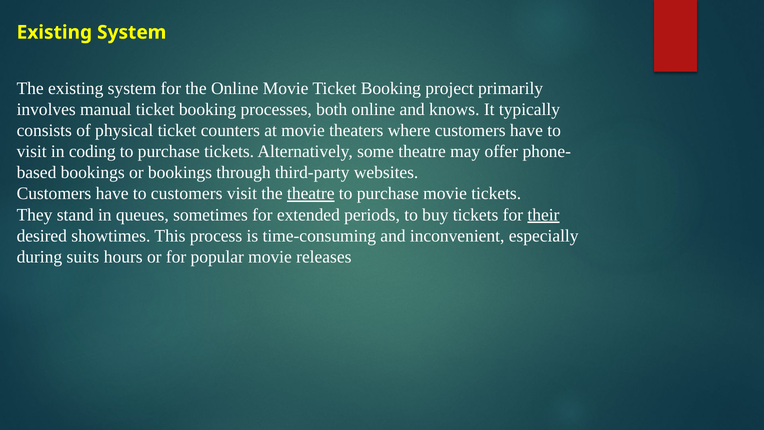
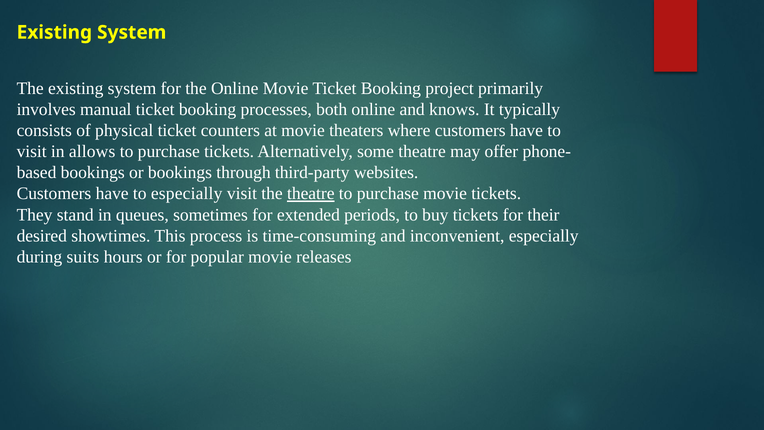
coding: coding -> allows (92, 152)
to customers: customers -> especially (187, 194)
their underline: present -> none (543, 215)
